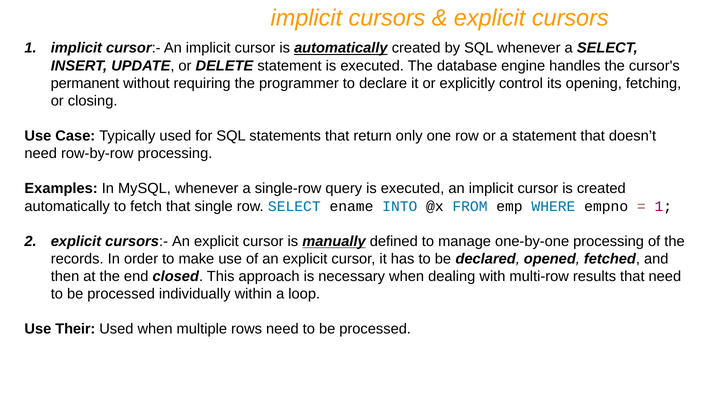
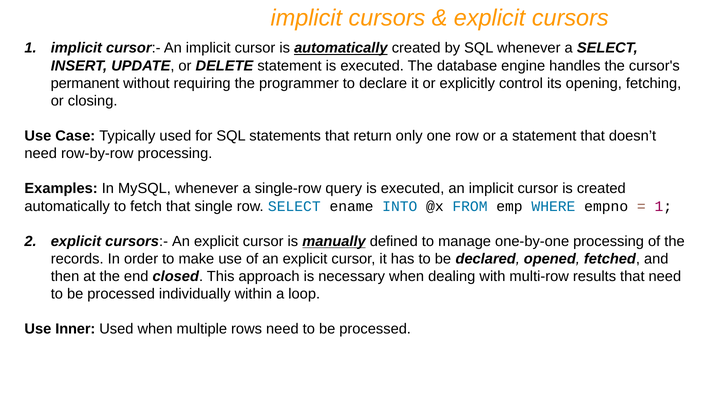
Their: Their -> Inner (75, 329)
